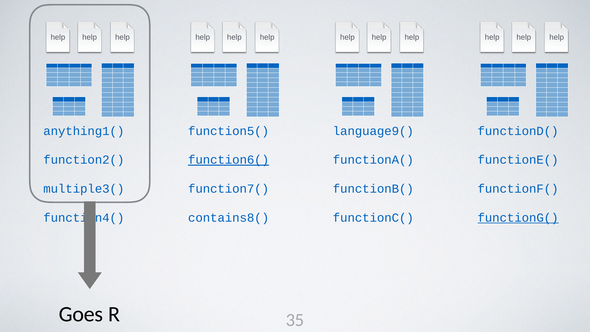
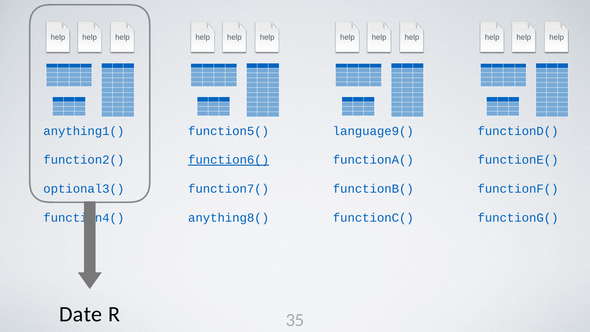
multiple3(: multiple3( -> optional3( (84, 189)
contains8(: contains8( -> anything8( (229, 218)
functionG( underline: present -> none (518, 218)
Goes: Goes -> Date (81, 314)
